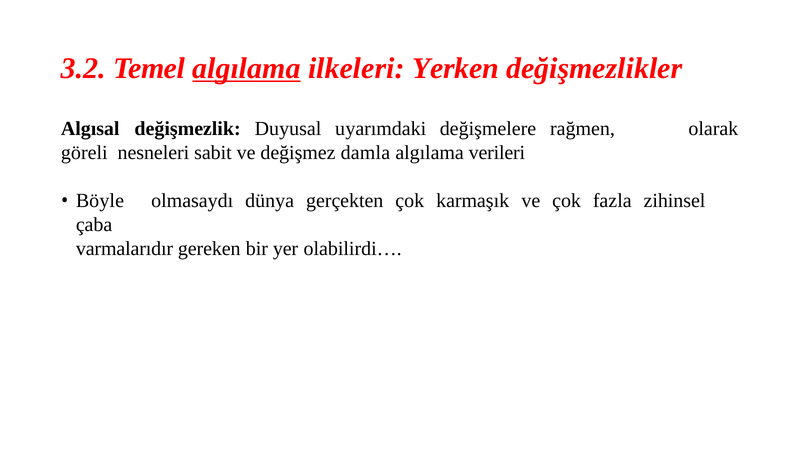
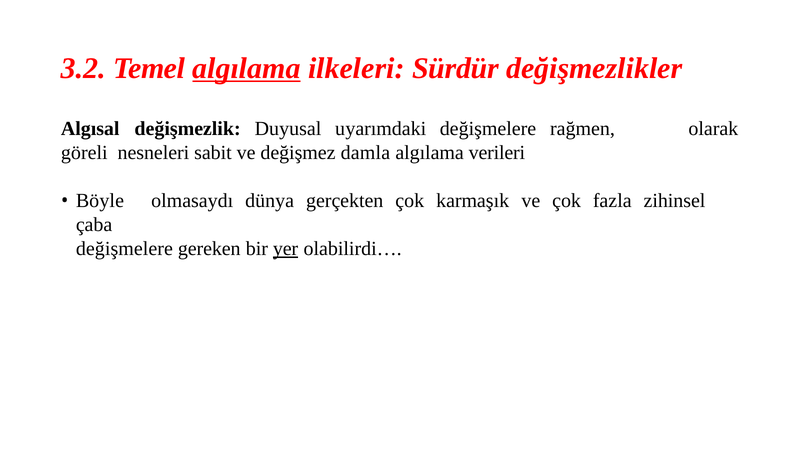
Yerken: Yerken -> Sürdür (455, 68)
varmalarıdır: varmalarıdır -> değişmelere (124, 249)
yer underline: none -> present (286, 249)
